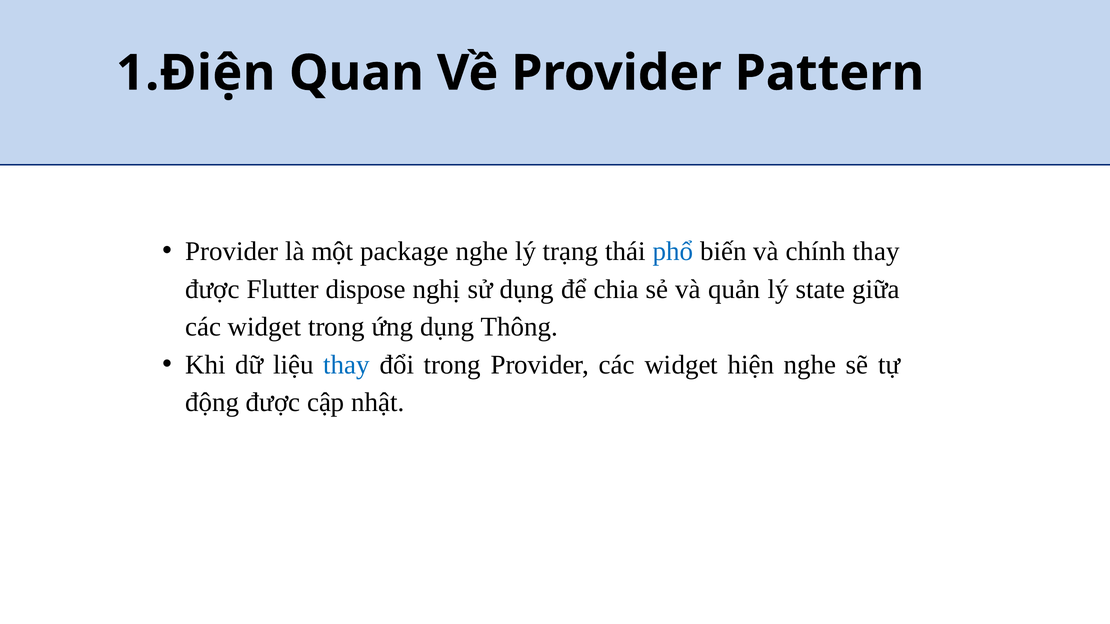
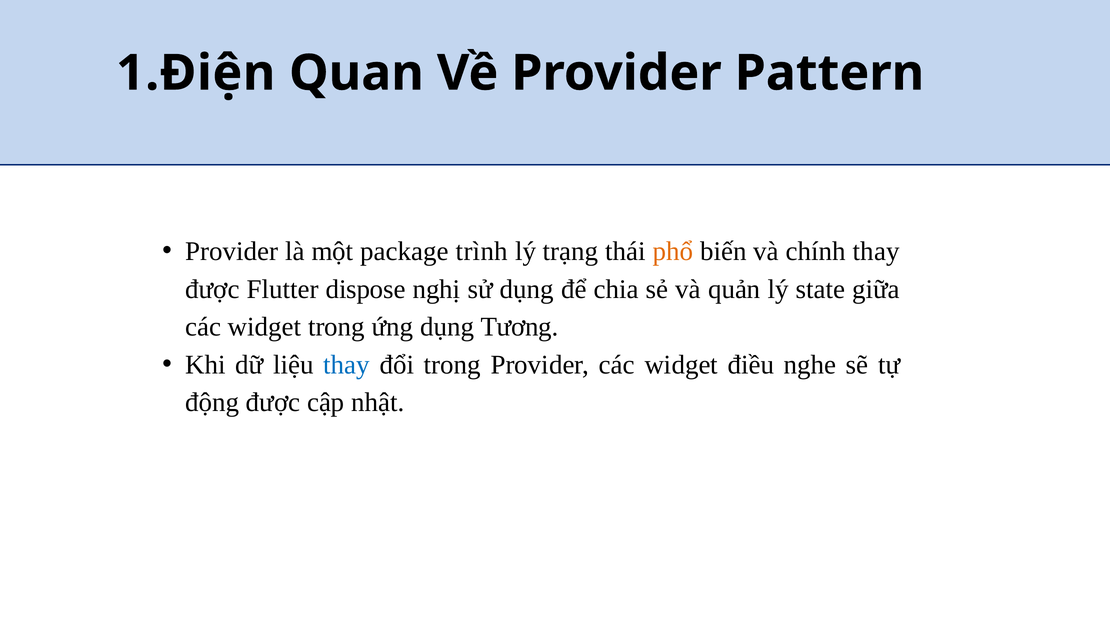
package nghe: nghe -> trình (482, 252)
phổ colour: blue -> orange (673, 252)
Thông: Thông -> Tương (520, 327)
hiện: hiện -> điều (751, 365)
